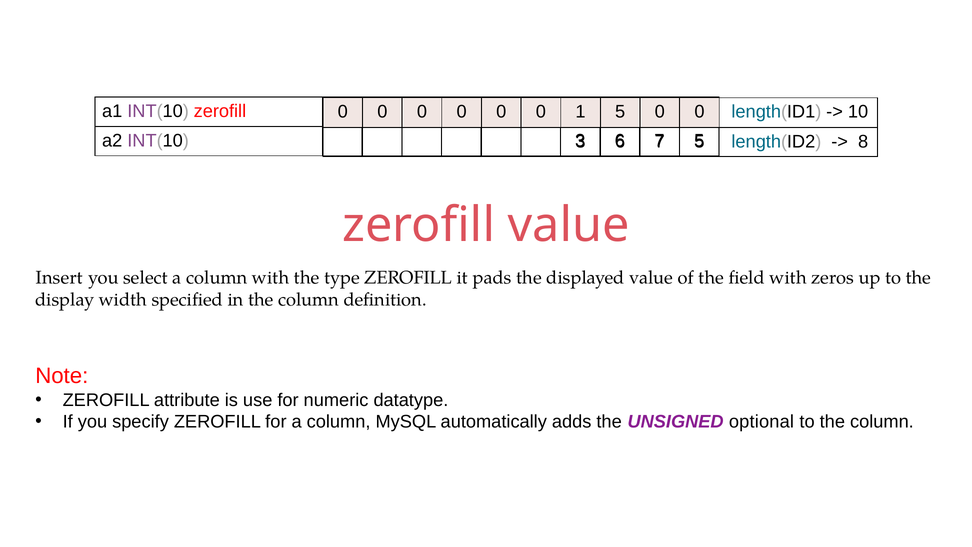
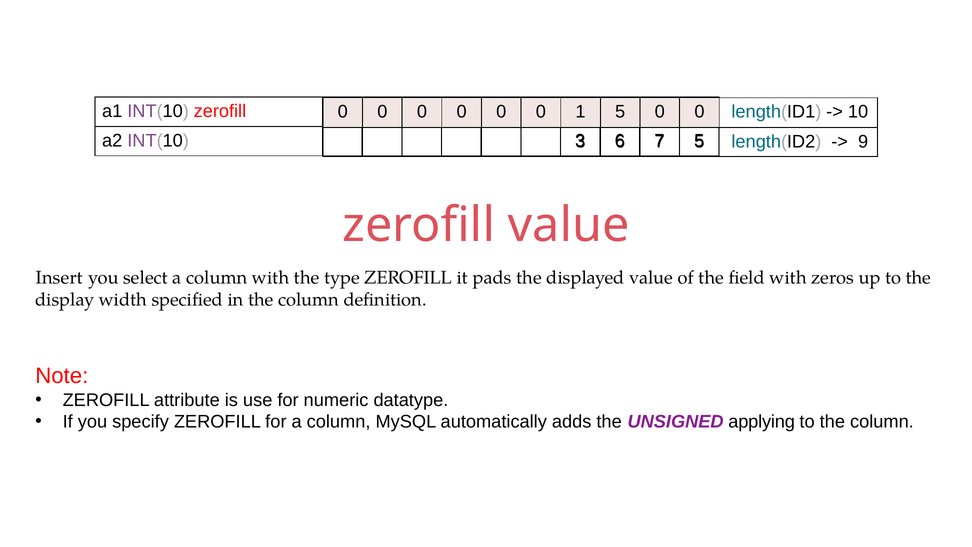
8: 8 -> 9 (863, 141)
optional: optional -> applying (762, 422)
